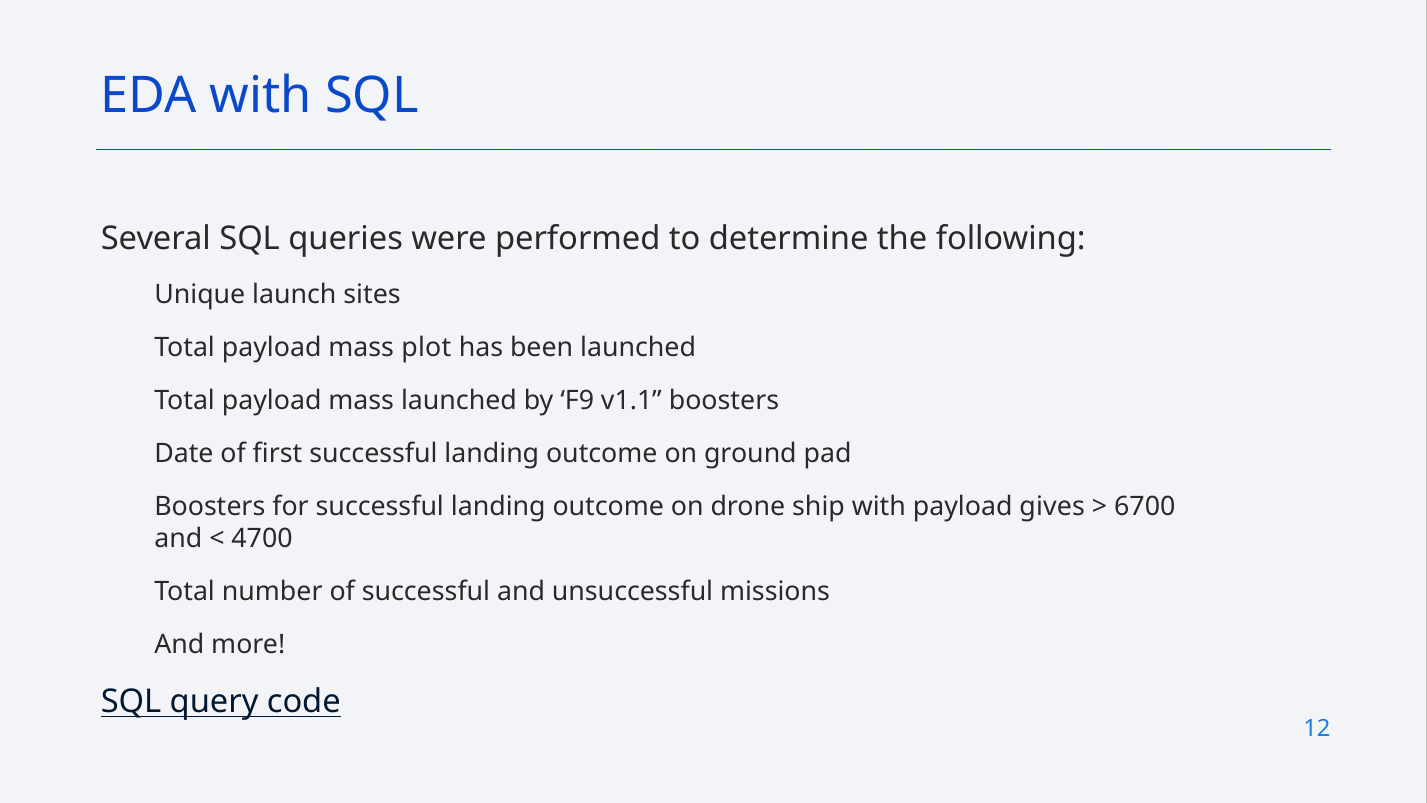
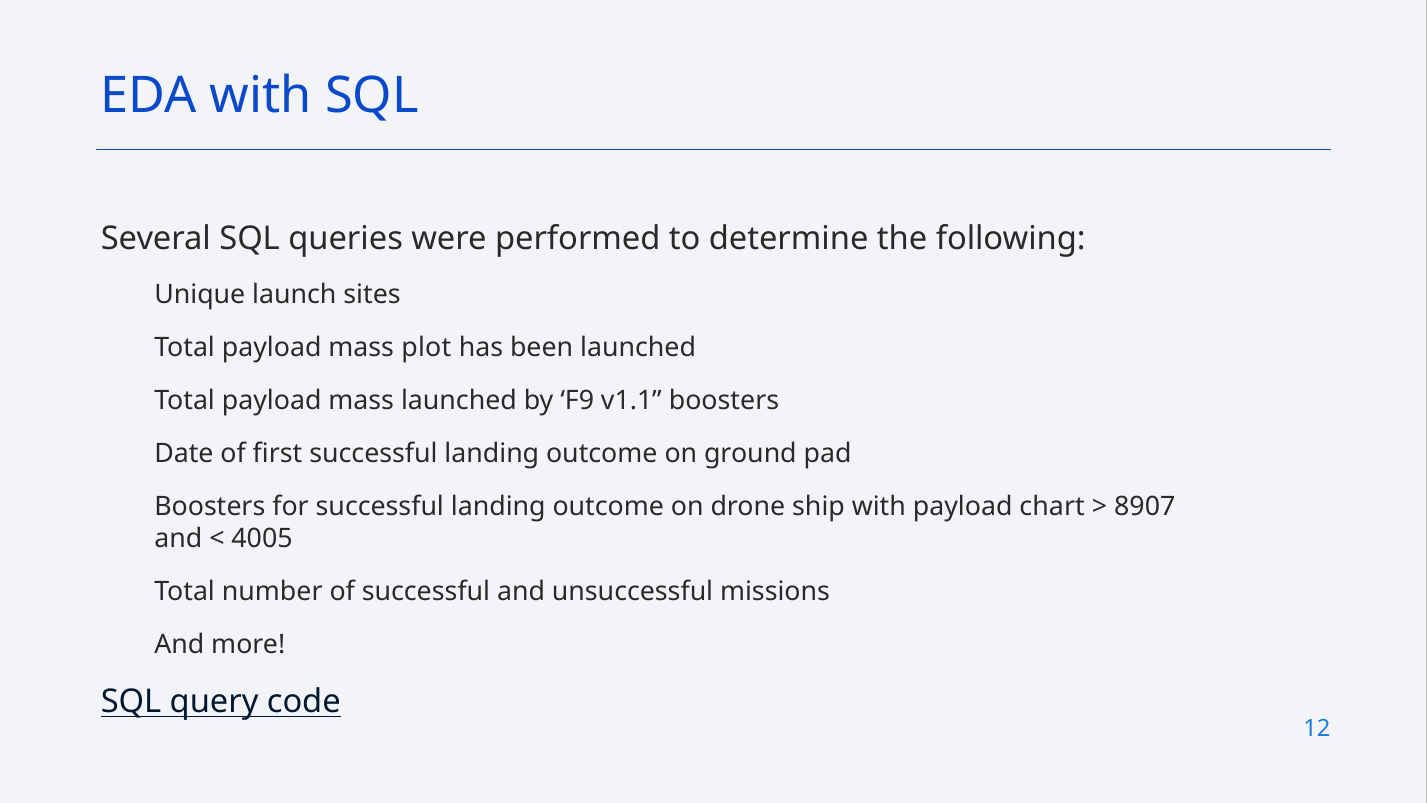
gives: gives -> chart (1052, 506)
6700: 6700 -> 8907 (1145, 506)
4700: 4700 -> 4005 (262, 539)
